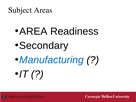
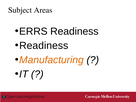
AREA: AREA -> ERRS (33, 31)
Secondary: Secondary -> Readiness (44, 46)
Manufacturing colour: blue -> orange (51, 60)
